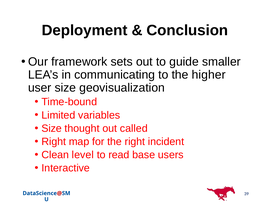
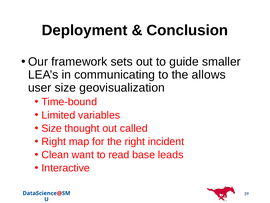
higher: higher -> allows (209, 75)
level: level -> want (83, 154)
users: users -> leads (171, 154)
